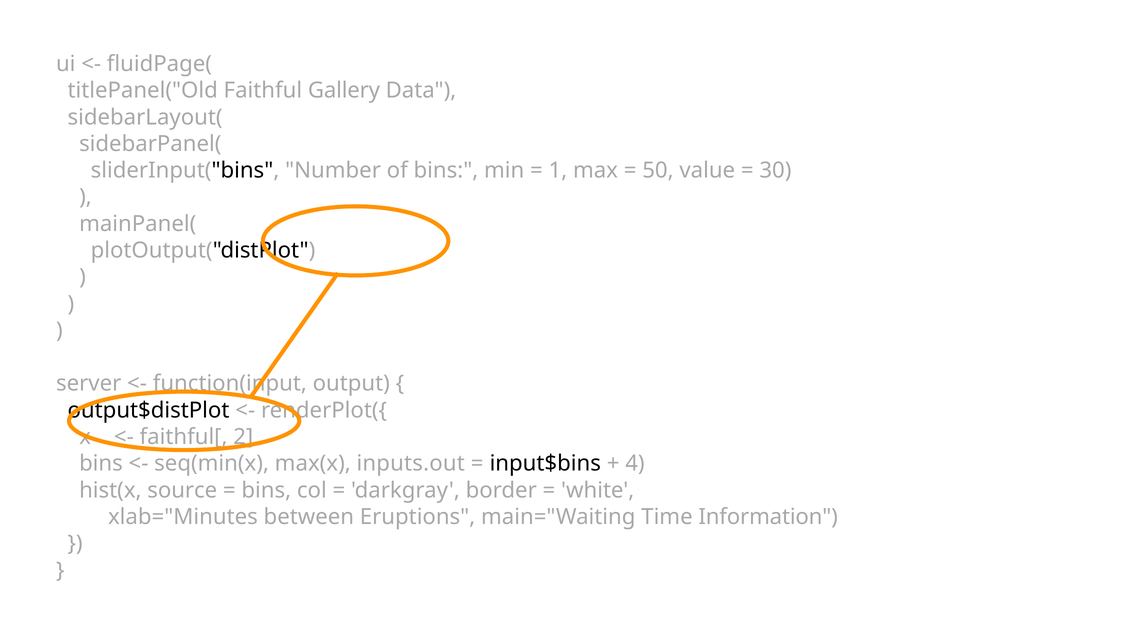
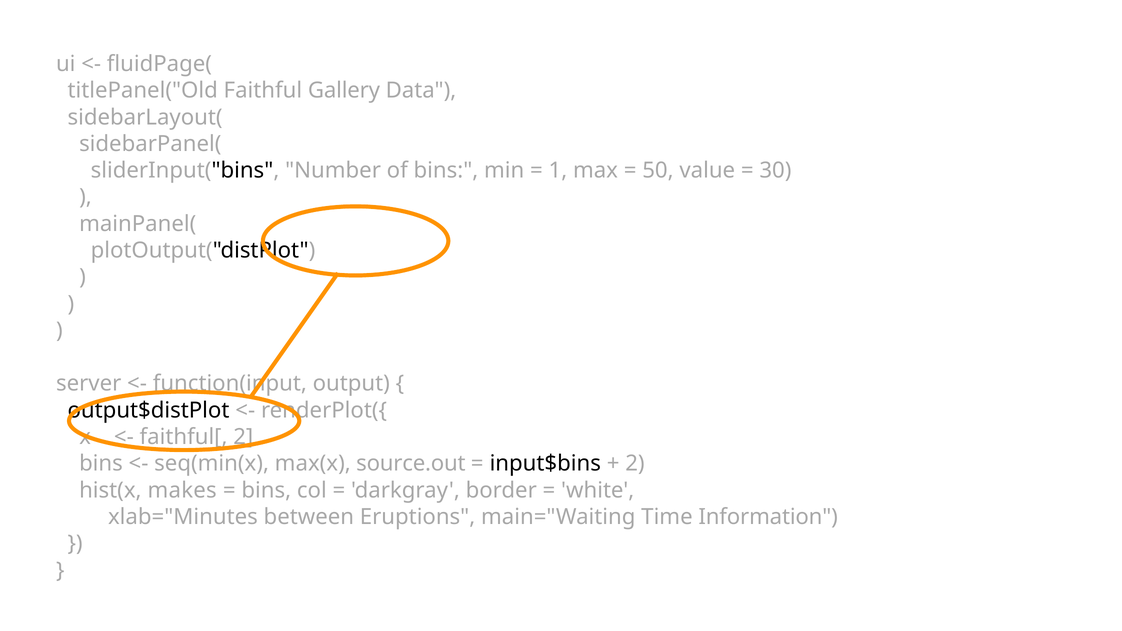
inputs.out: inputs.out -> source.out (411, 464)
4: 4 -> 2 (635, 464)
source: source -> makes (182, 490)
